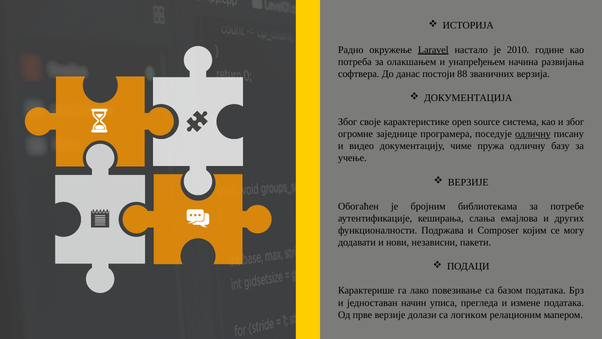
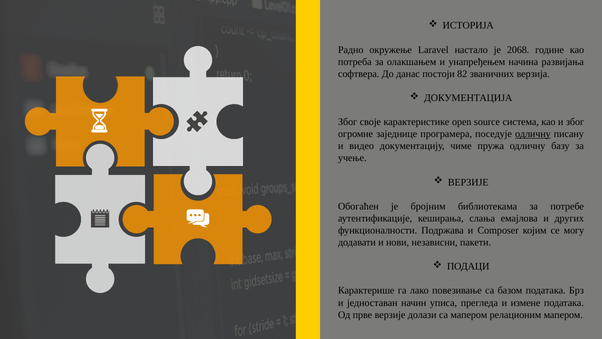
Laravel underline: present -> none (433, 50)
2010: 2010 -> 2068 (518, 50)
88: 88 -> 82 (462, 74)
са логиком: логиком -> мапером (469, 314)
